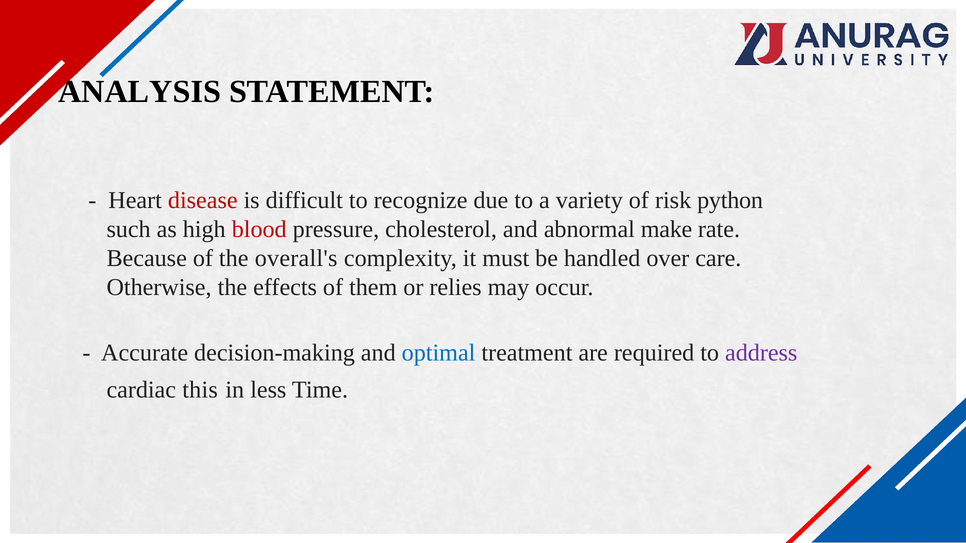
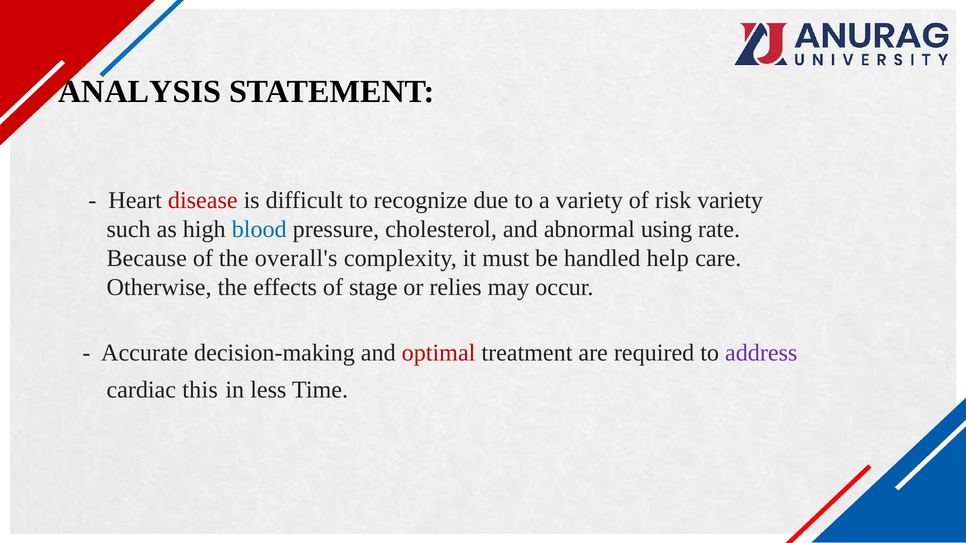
risk python: python -> variety (730, 201)
blood colour: red -> blue (259, 230)
make: make -> using (667, 230)
over: over -> help (668, 259)
them: them -> stage (373, 288)
optimal colour: blue -> red (439, 353)
